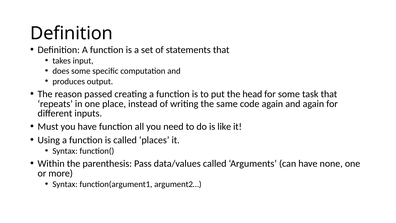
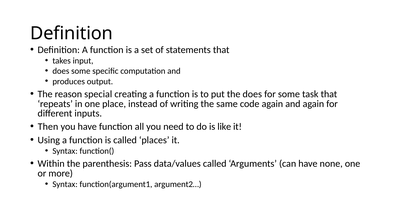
passed: passed -> special (98, 94)
the head: head -> does (252, 94)
Must: Must -> Then (48, 127)
